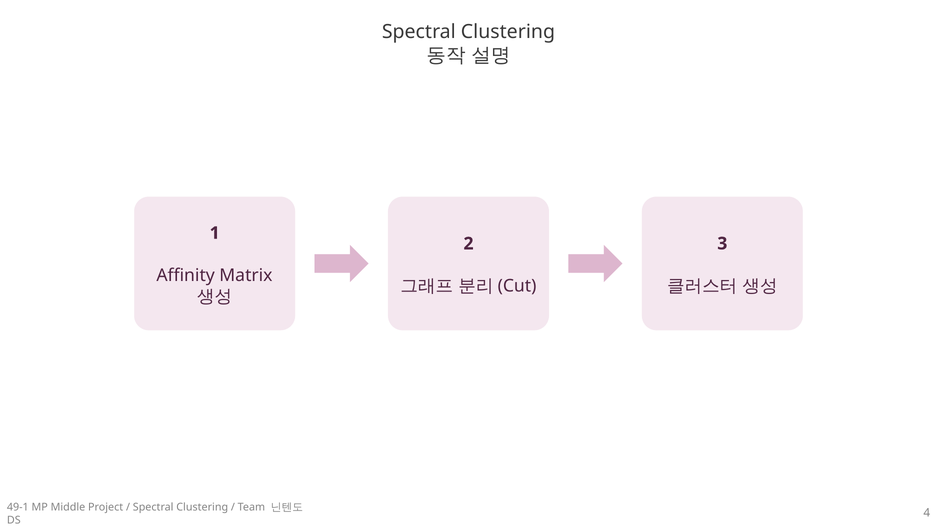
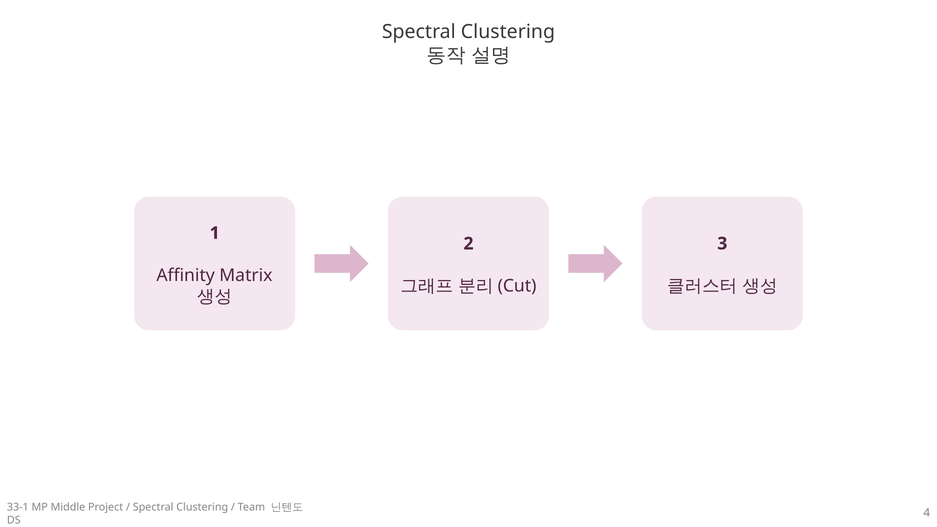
49-1: 49-1 -> 33-1 (18, 507)
